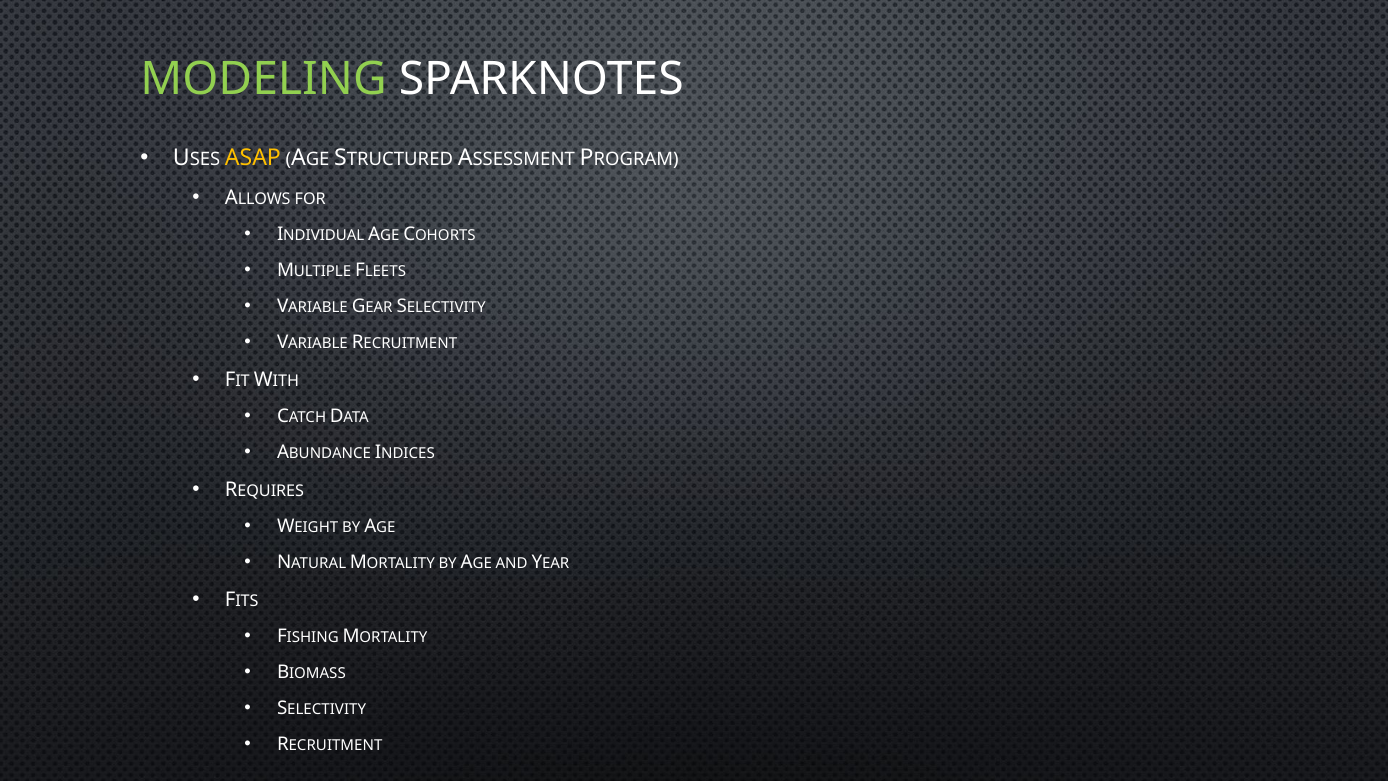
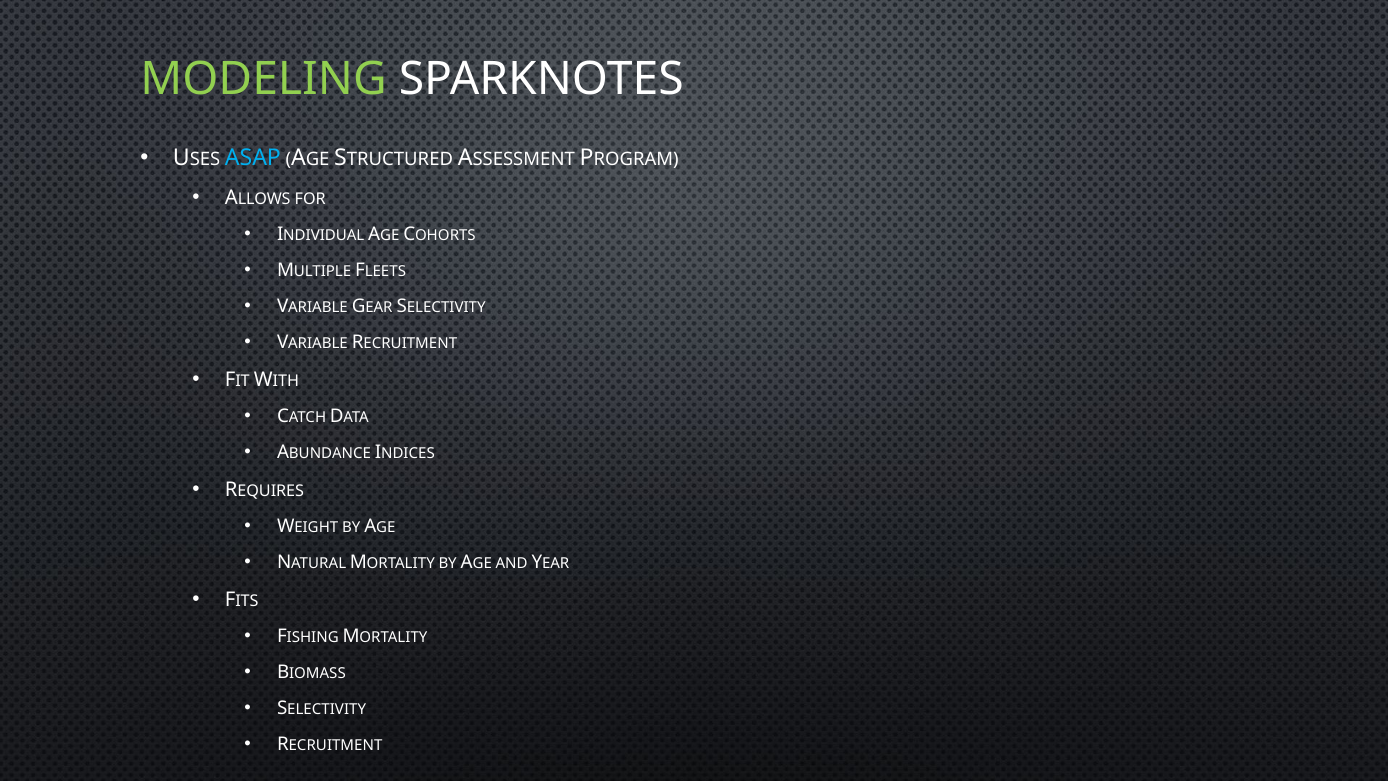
ASAP colour: yellow -> light blue (253, 158)
